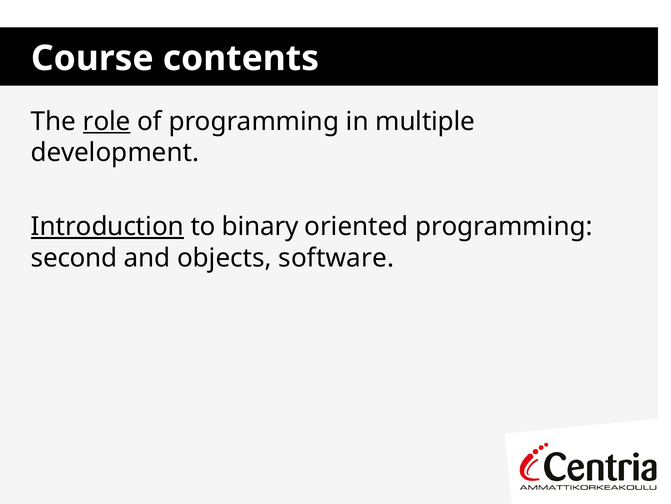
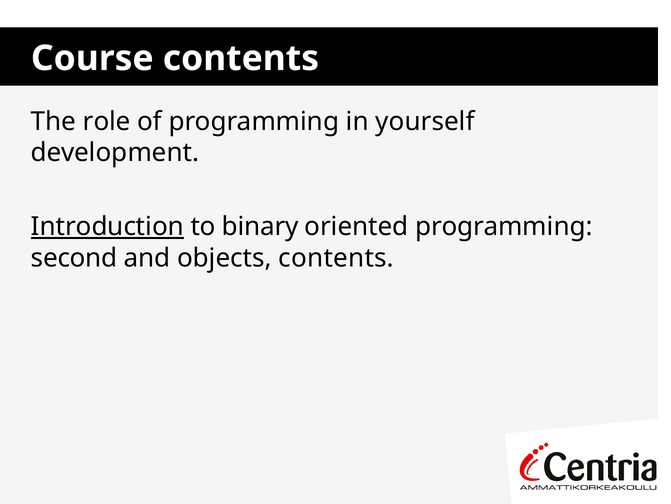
role underline: present -> none (107, 121)
multiple: multiple -> yourself (425, 121)
objects software: software -> contents (336, 258)
